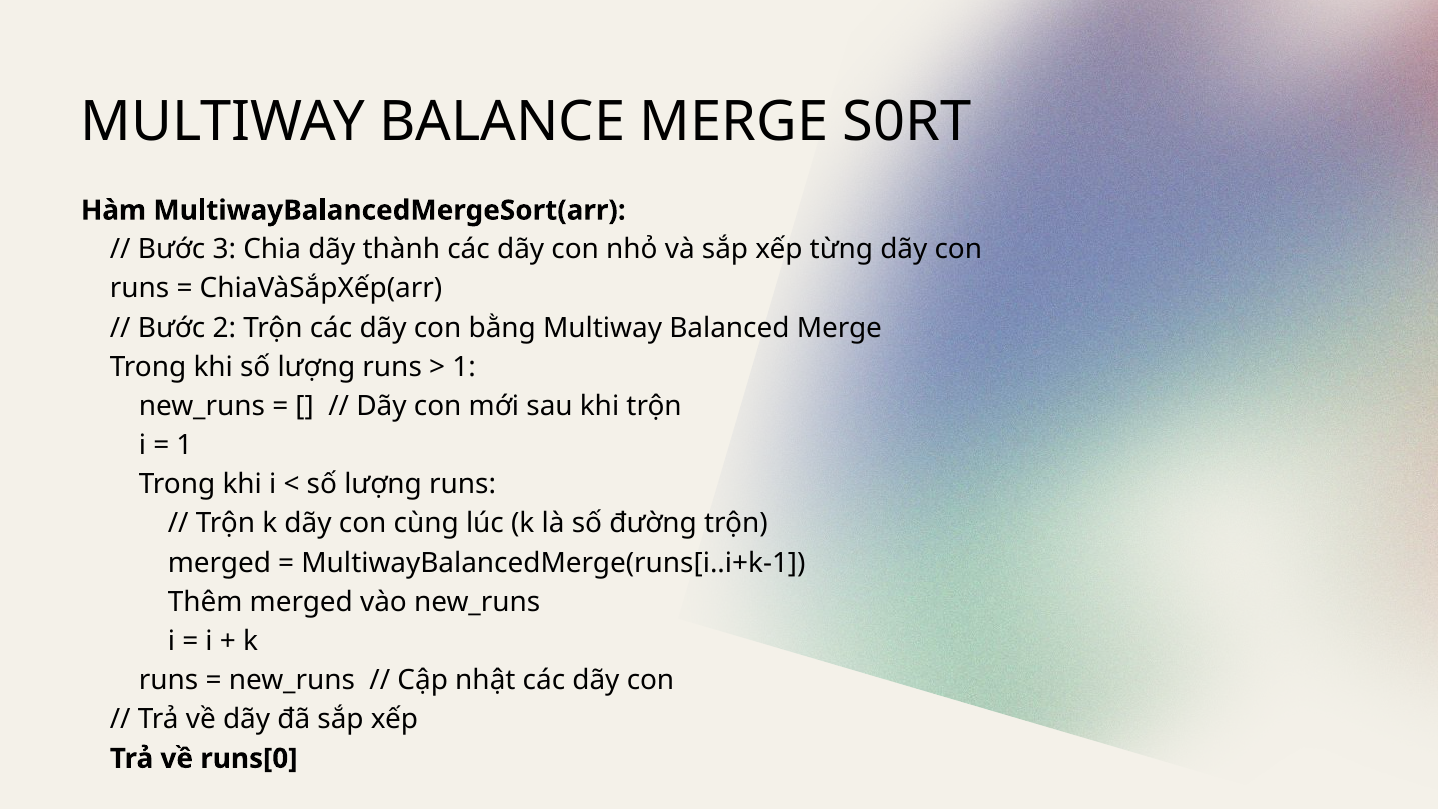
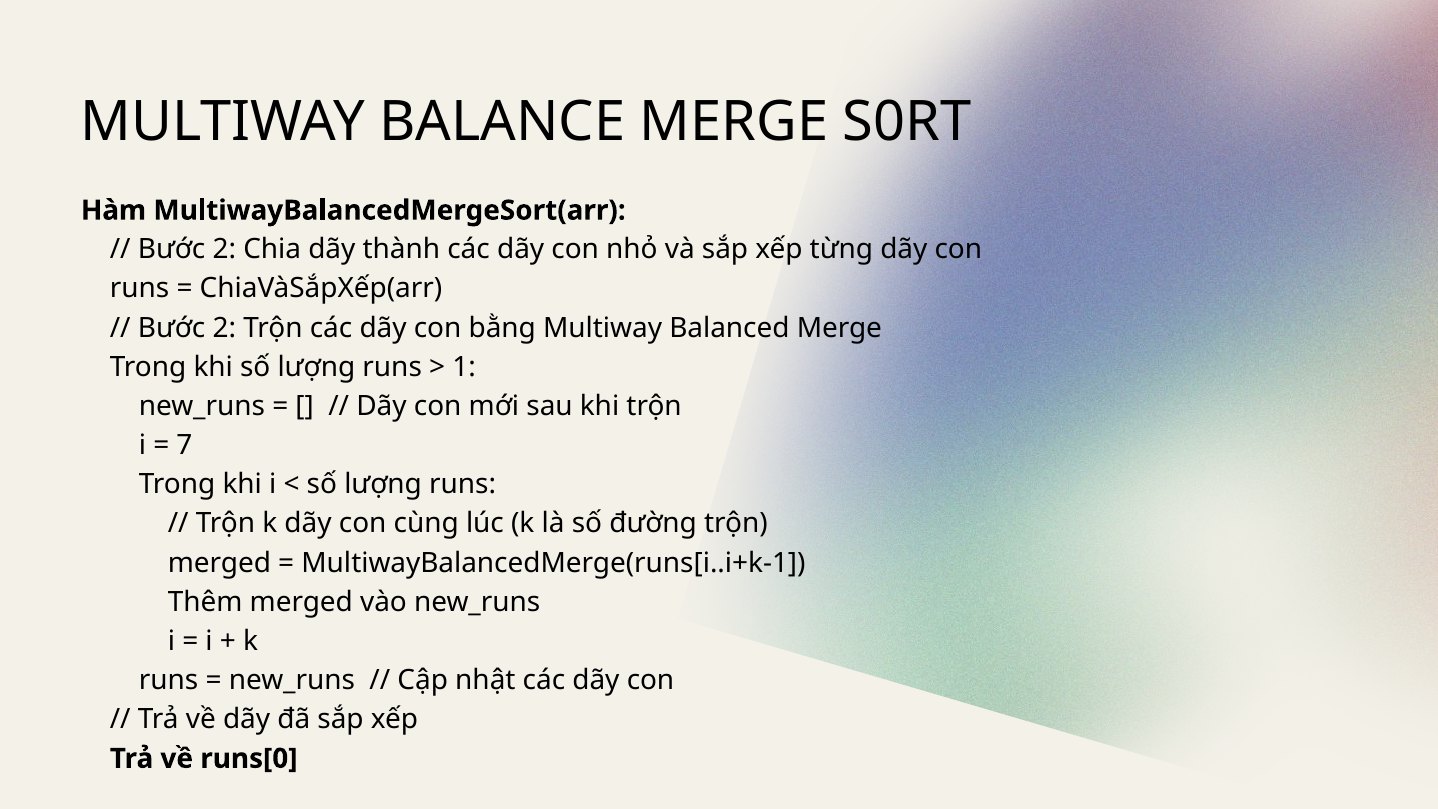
3: 3 -> 2 (224, 250)
1: 1 -> 7 (184, 445)
